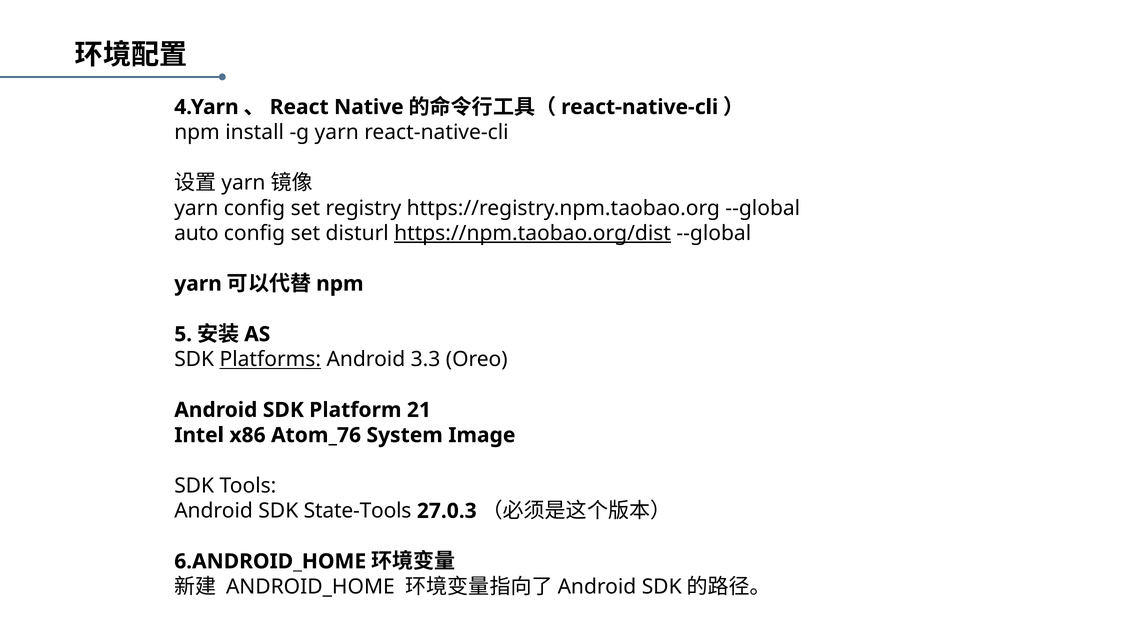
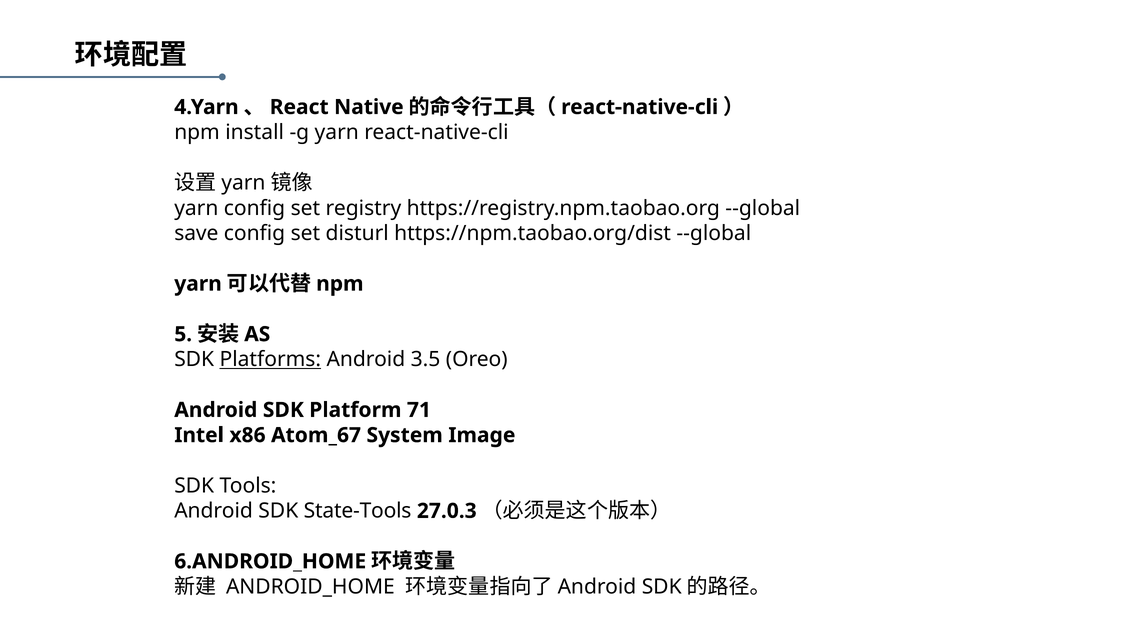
auto: auto -> save (196, 233)
https://npm.taobao.org/dist underline: present -> none (533, 233)
3.3: 3.3 -> 3.5 (426, 360)
21: 21 -> 71 (419, 410)
Atom_76: Atom_76 -> Atom_67 (316, 435)
